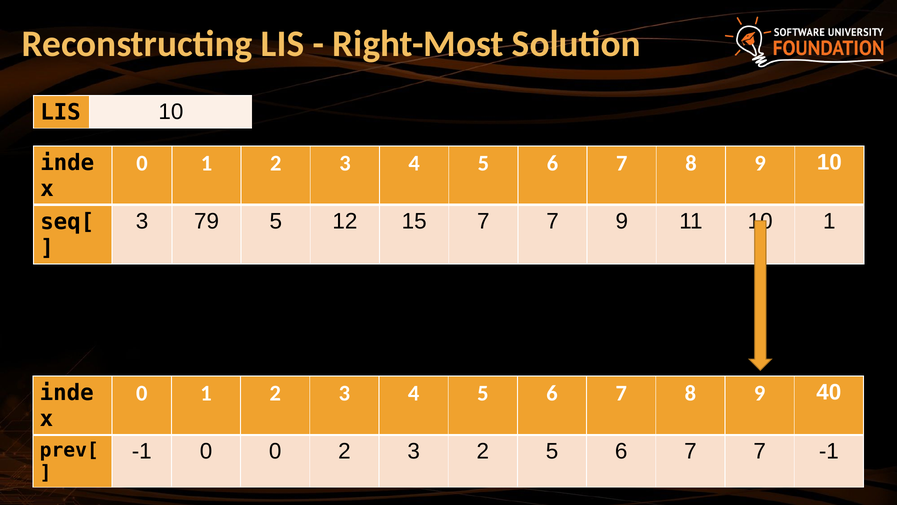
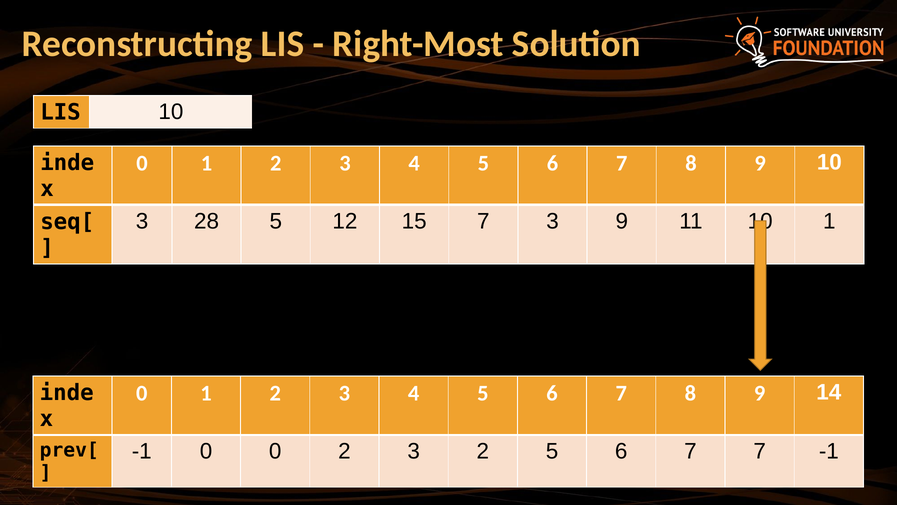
79: 79 -> 28 (207, 221)
15 7 7: 7 -> 3 (553, 221)
40: 40 -> 14 (829, 392)
